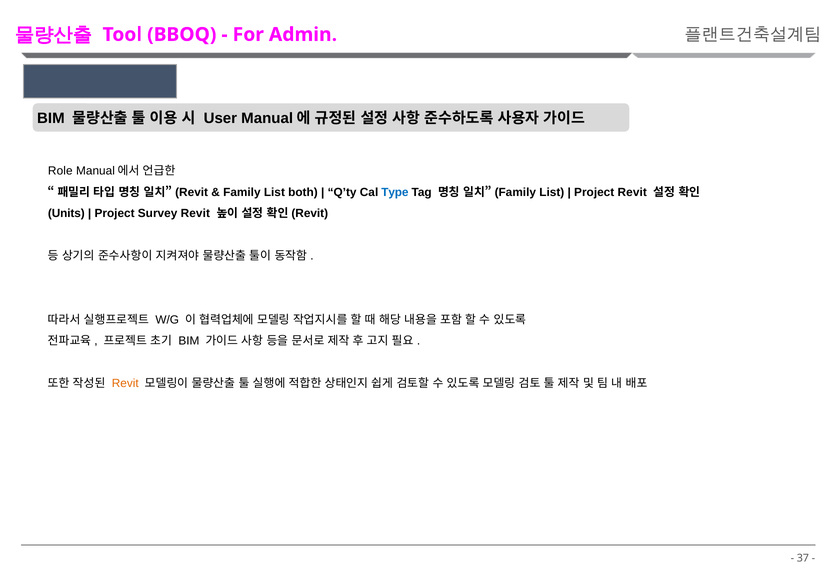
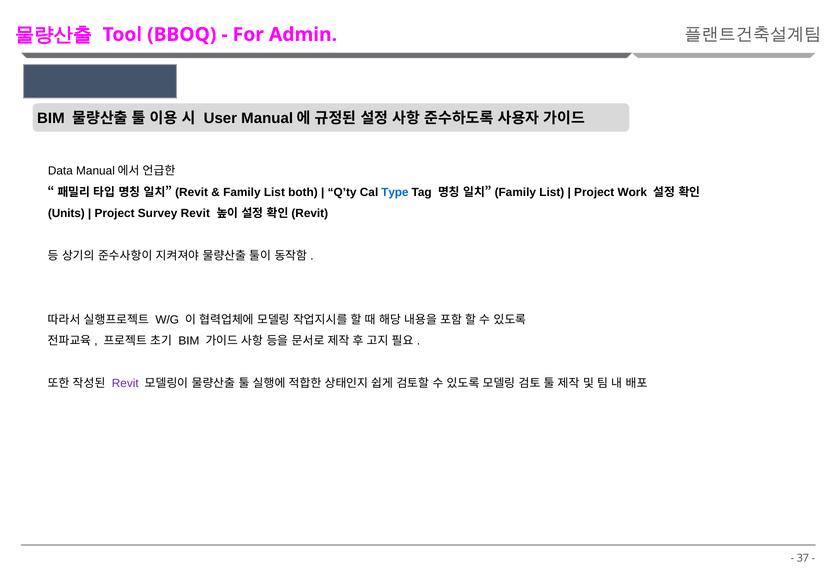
Role: Role -> Data (60, 171)
Project Revit: Revit -> Work (632, 192)
Revit colour: orange -> purple (125, 384)
